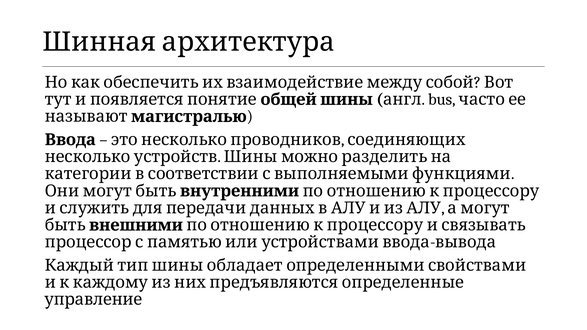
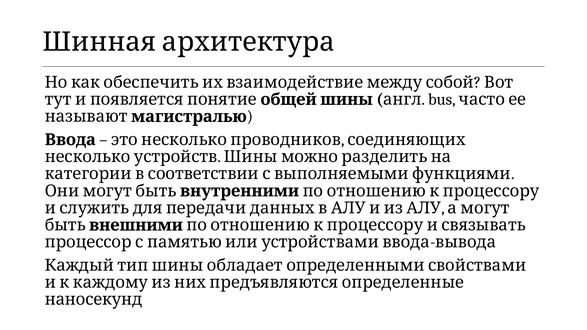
управление: управление -> наносекунд (93, 300)
